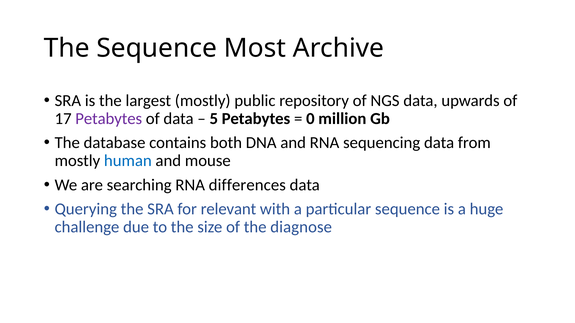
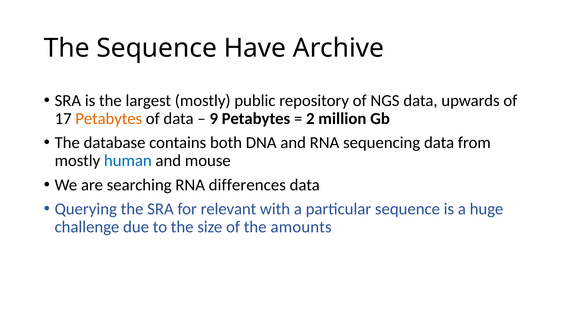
Most: Most -> Have (255, 48)
Petabytes colour: purple -> orange (109, 119)
5: 5 -> 9 (214, 119)
0: 0 -> 2 (310, 119)
diagnose: diagnose -> amounts (301, 227)
